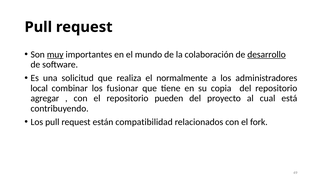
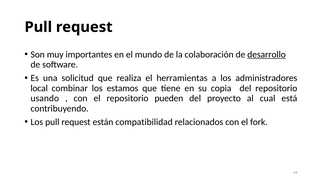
muy underline: present -> none (55, 54)
normalmente: normalmente -> herramientas (182, 78)
fusionar: fusionar -> estamos (123, 88)
agregar: agregar -> usando (45, 98)
